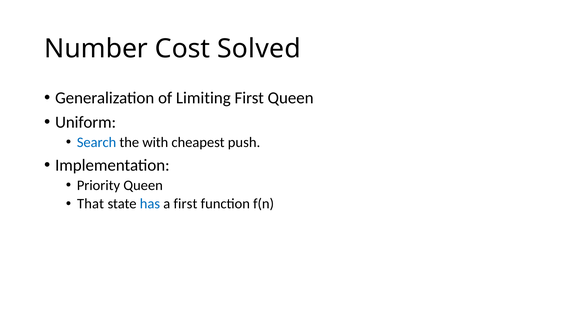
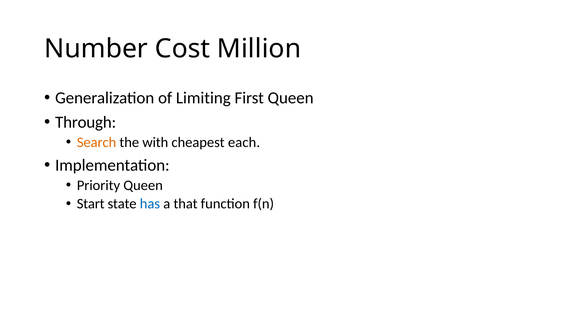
Solved: Solved -> Million (259, 49)
Uniform: Uniform -> Through (86, 122)
Search colour: blue -> orange (97, 142)
push: push -> each (244, 142)
That: That -> Start (91, 204)
a first: first -> that (186, 204)
